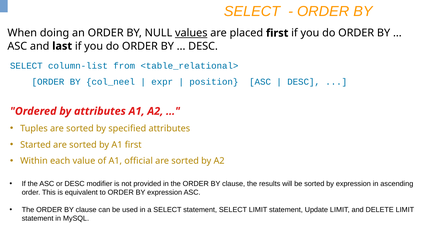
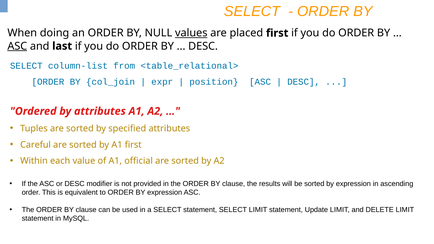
ASC underline: none -> present (17, 46)
col_neel: col_neel -> col_join (111, 82)
Started: Started -> Careful (35, 145)
